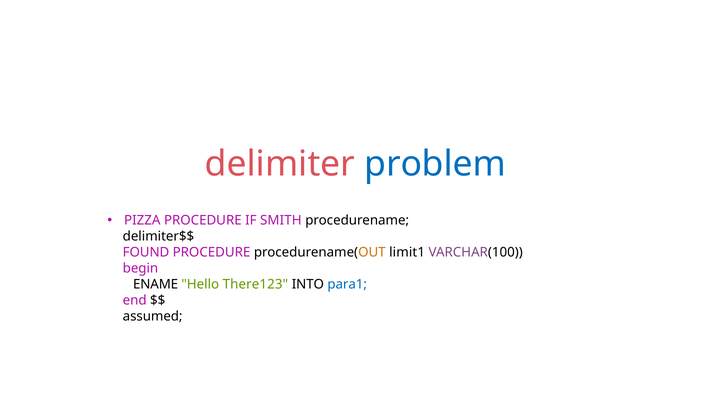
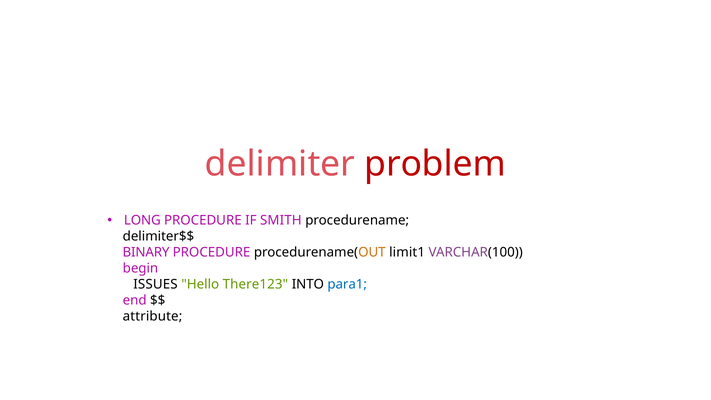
problem colour: blue -> red (435, 164)
PIZZA: PIZZA -> LONG (142, 220)
FOUND: FOUND -> BINARY (146, 252)
ENAME: ENAME -> ISSUES (155, 284)
assumed: assumed -> attribute (153, 316)
